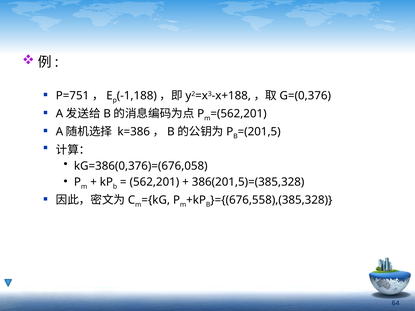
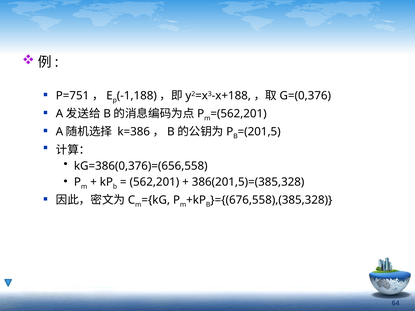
kG=386(0,376)=(676,058: kG=386(0,376)=(676,058 -> kG=386(0,376)=(656,558 (141, 166)
